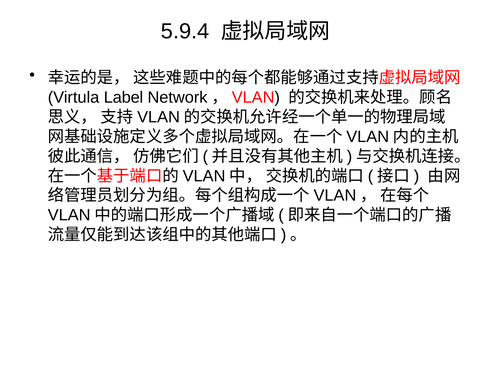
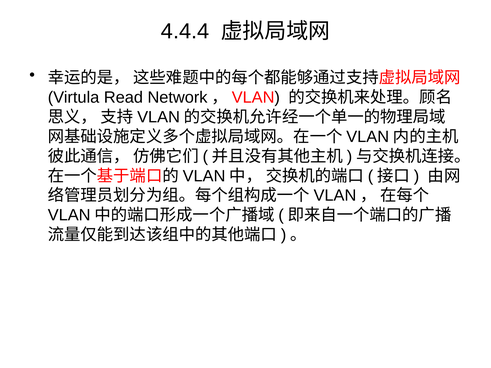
5.9.4: 5.9.4 -> 4.4.4 (185, 31)
Label: Label -> Read (123, 98)
